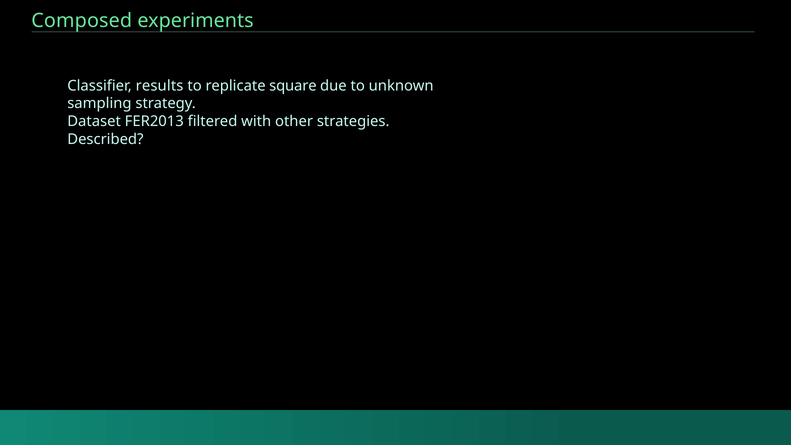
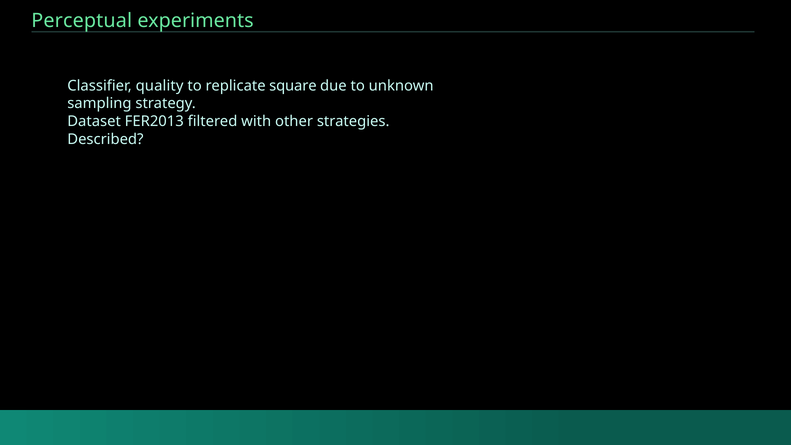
Composed: Composed -> Perceptual (82, 20)
results: results -> quality (160, 86)
